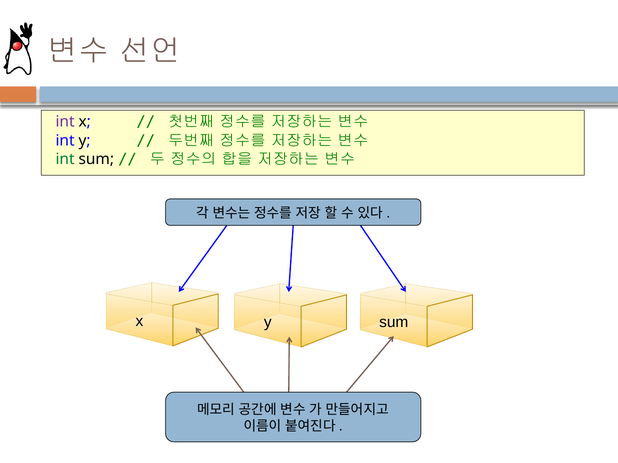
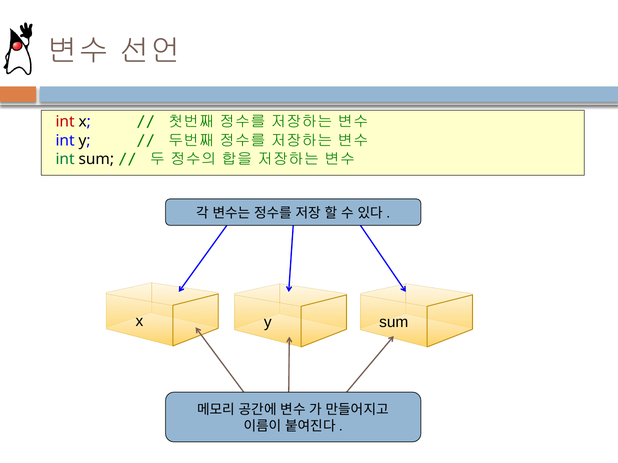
int colour: purple -> red (65, 122)
